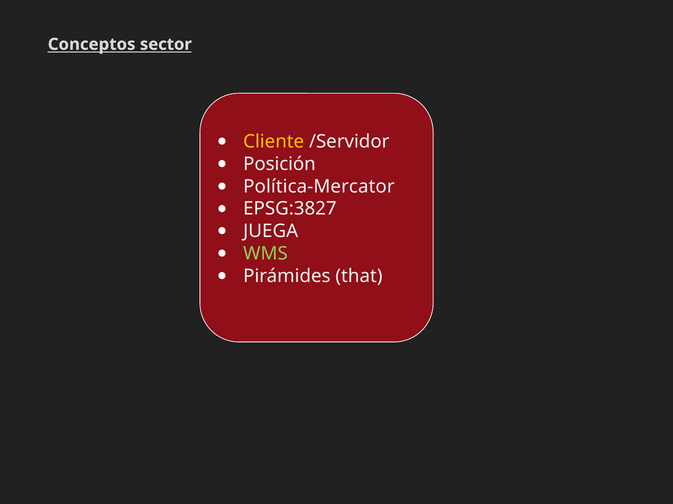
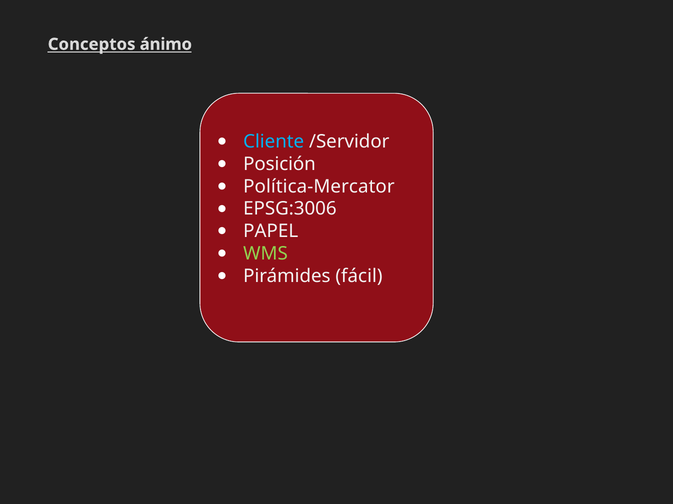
sector: sector -> ánimo (166, 44)
Cliente colour: yellow -> light blue (274, 142)
EPSG:3827: EPSG:3827 -> EPSG:3006 (290, 209)
JUEGA: JUEGA -> PAPEL (271, 232)
that: that -> fácil (359, 276)
